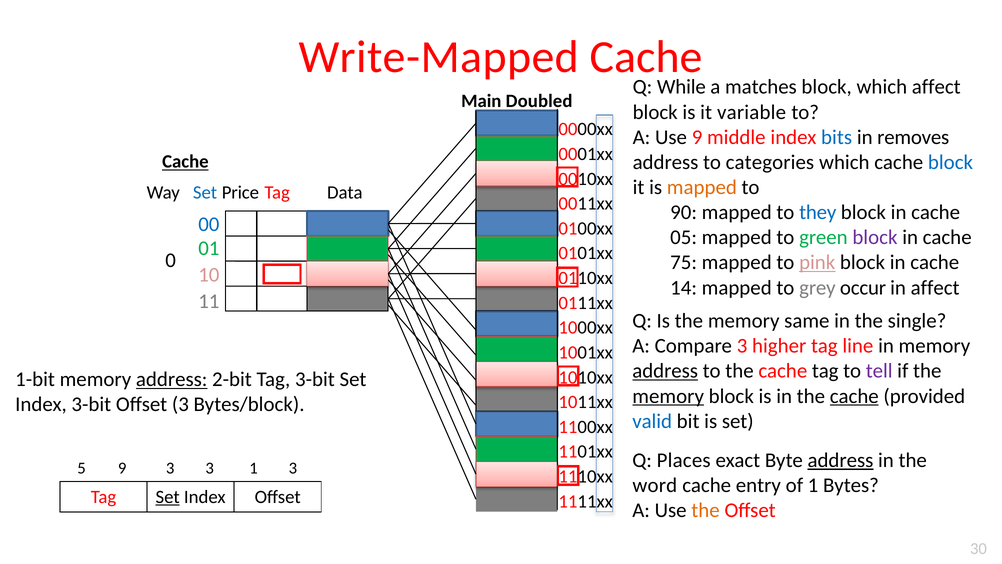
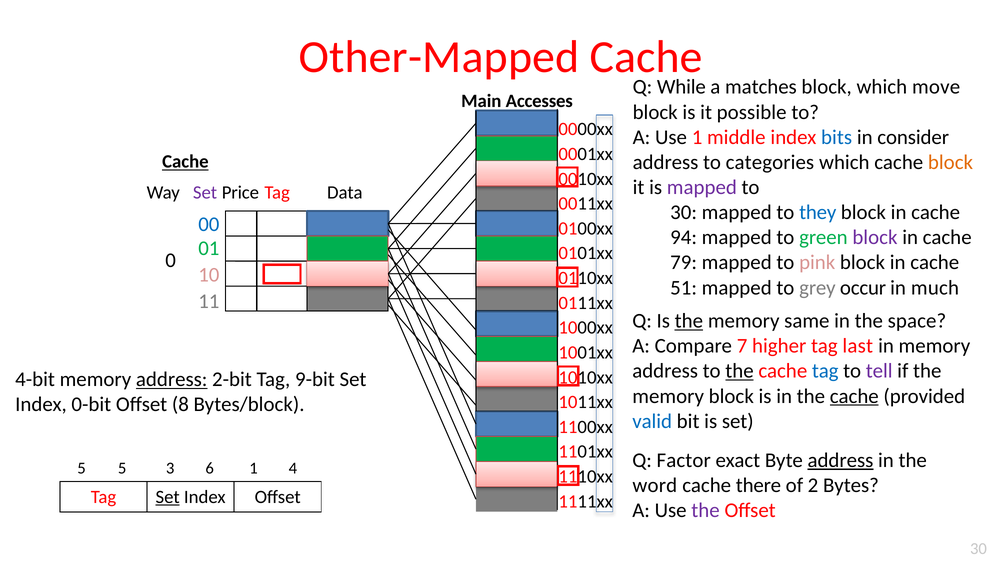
Write-Mapped: Write-Mapped -> Other-Mapped (439, 57)
which affect: affect -> move (936, 87)
Doubled: Doubled -> Accesses (539, 101)
variable: variable -> possible (752, 112)
Use 9: 9 -> 1 (697, 137)
removes: removes -> consider (913, 137)
block colour: blue -> orange (951, 162)
mapped colour: orange -> purple (702, 187)
Set colour: blue -> purple (205, 193)
90: 90 -> 30 (684, 212)
05: 05 -> 94 (684, 237)
75: 75 -> 79 (684, 262)
pink underline: present -> none (817, 262)
14: 14 -> 51 (684, 287)
in affect: affect -> much (935, 287)
the underline: none -> present (689, 321)
single: single -> space (917, 321)
Compare 3: 3 -> 7 (742, 346)
line: line -> last (858, 346)
address underline: present -> none (665, 371)
the underline: none -> present (739, 371)
tag colour: black -> blue (825, 371)
1-bit: 1-bit -> 4-bit (35, 379)
Tag 3-bit: 3-bit -> 9-bit (315, 379)
memory underline: present -> none (668, 396)
Index 3-bit: 3-bit -> 0-bit (91, 404)
3: 3 -> 8 (180, 404)
Places: Places -> Factor (684, 460)
5 9: 9 -> 5 (122, 468)
3 3: 3 -> 6 (210, 468)
1 3: 3 -> 4 (293, 468)
entry: entry -> there (758, 485)
of 1: 1 -> 2 (813, 485)
the colour: orange -> purple (706, 510)
